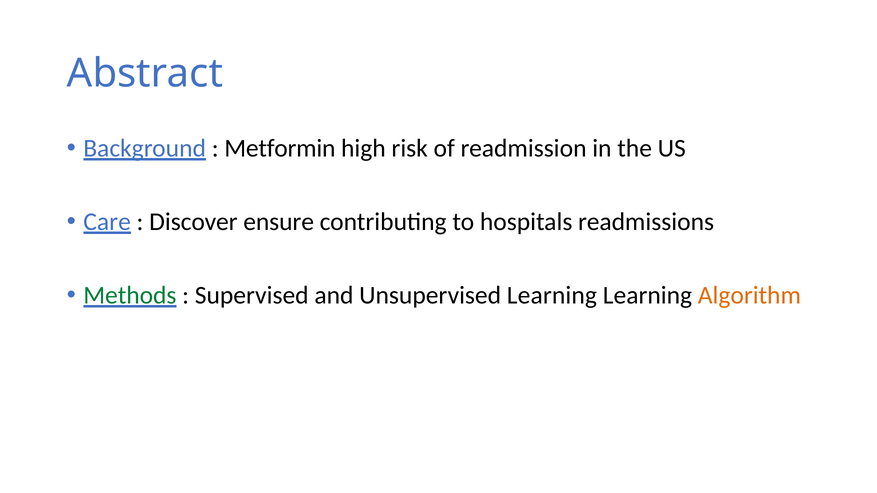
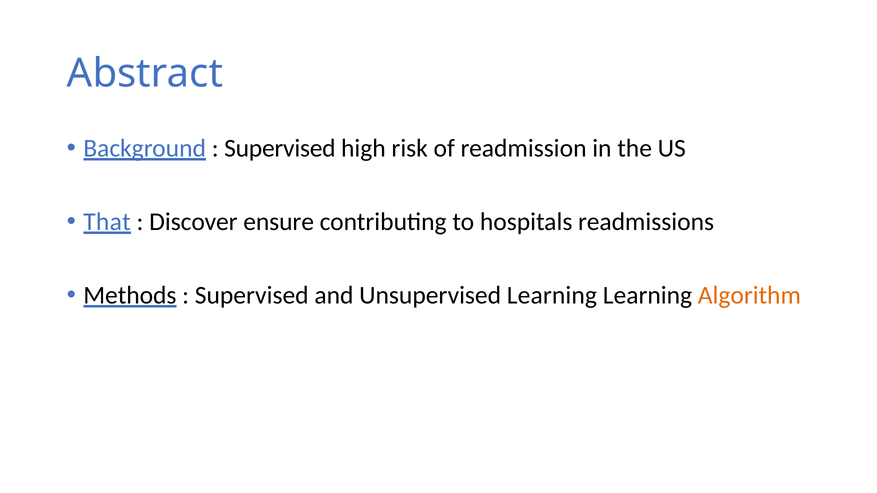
Metformin: Metformin -> Supervised (280, 148)
Care: Care -> That (107, 222)
Methods colour: green -> black (130, 295)
